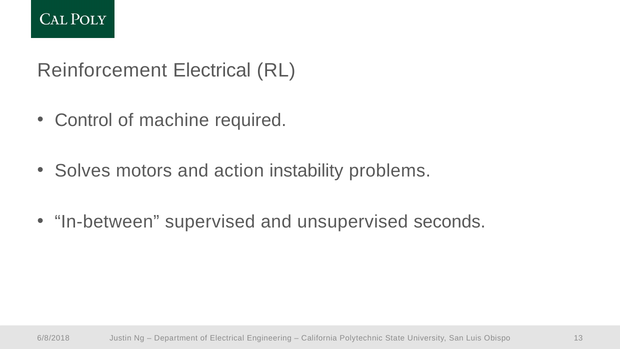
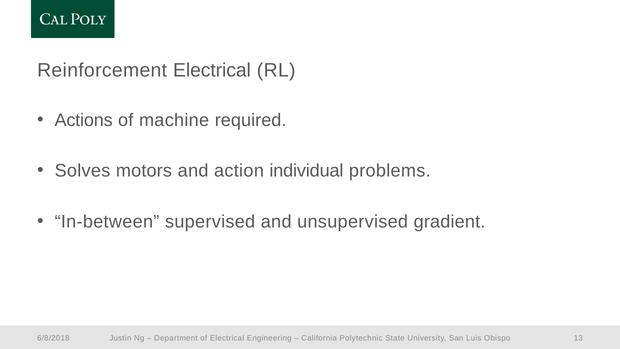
Control: Control -> Actions (84, 120)
instability: instability -> individual (306, 171)
seconds: seconds -> gradient (450, 221)
